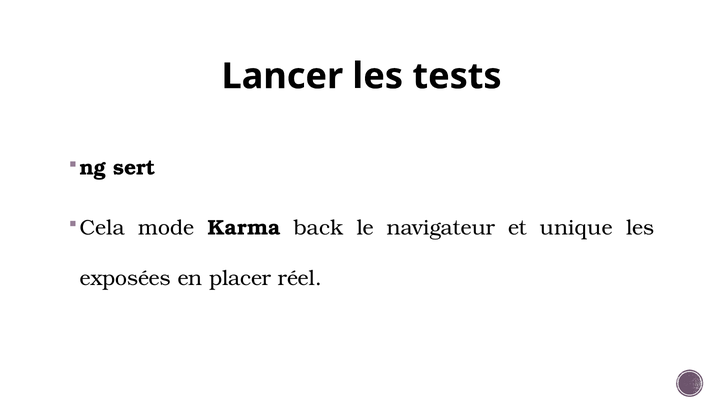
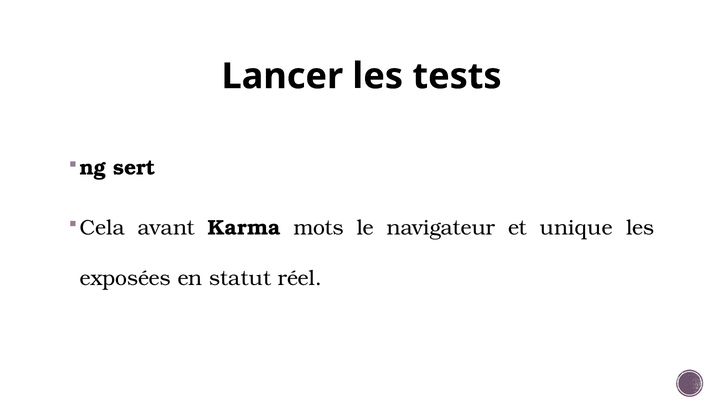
mode: mode -> avant (166, 227)
back: back -> mots (319, 227)
placer: placer -> statut (240, 278)
